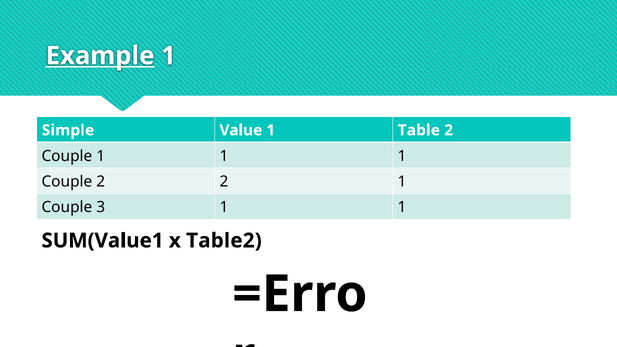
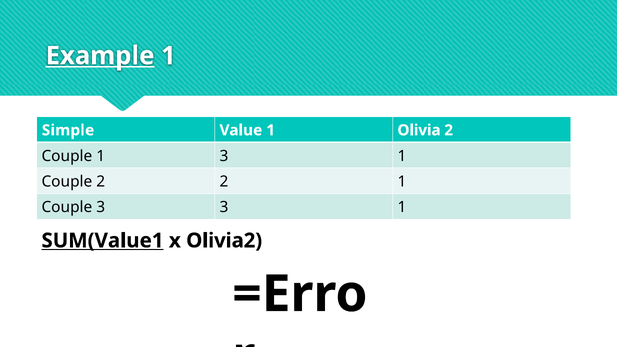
Table: Table -> Olivia (419, 130)
Couple 1 1: 1 -> 3 (224, 156)
3 1: 1 -> 3 (224, 207)
SUM(Value1 underline: none -> present (103, 241)
Table2: Table2 -> Olivia2 (224, 241)
